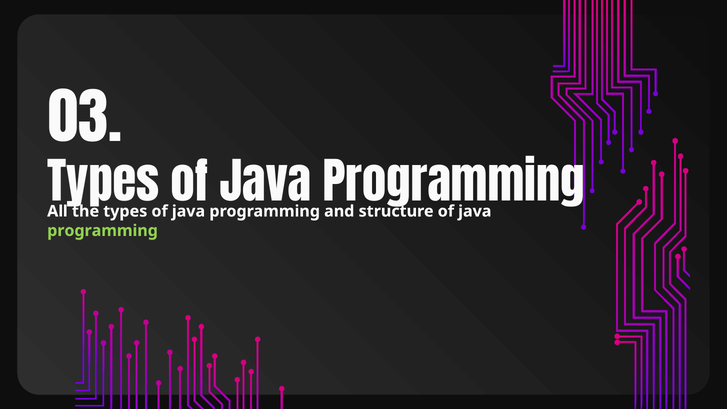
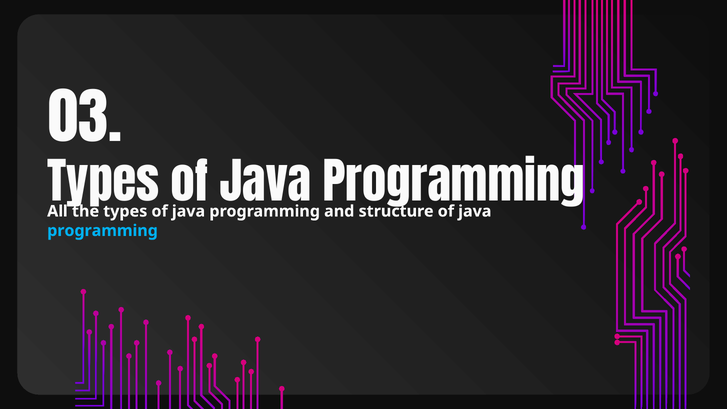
programming colour: light green -> light blue (103, 231)
